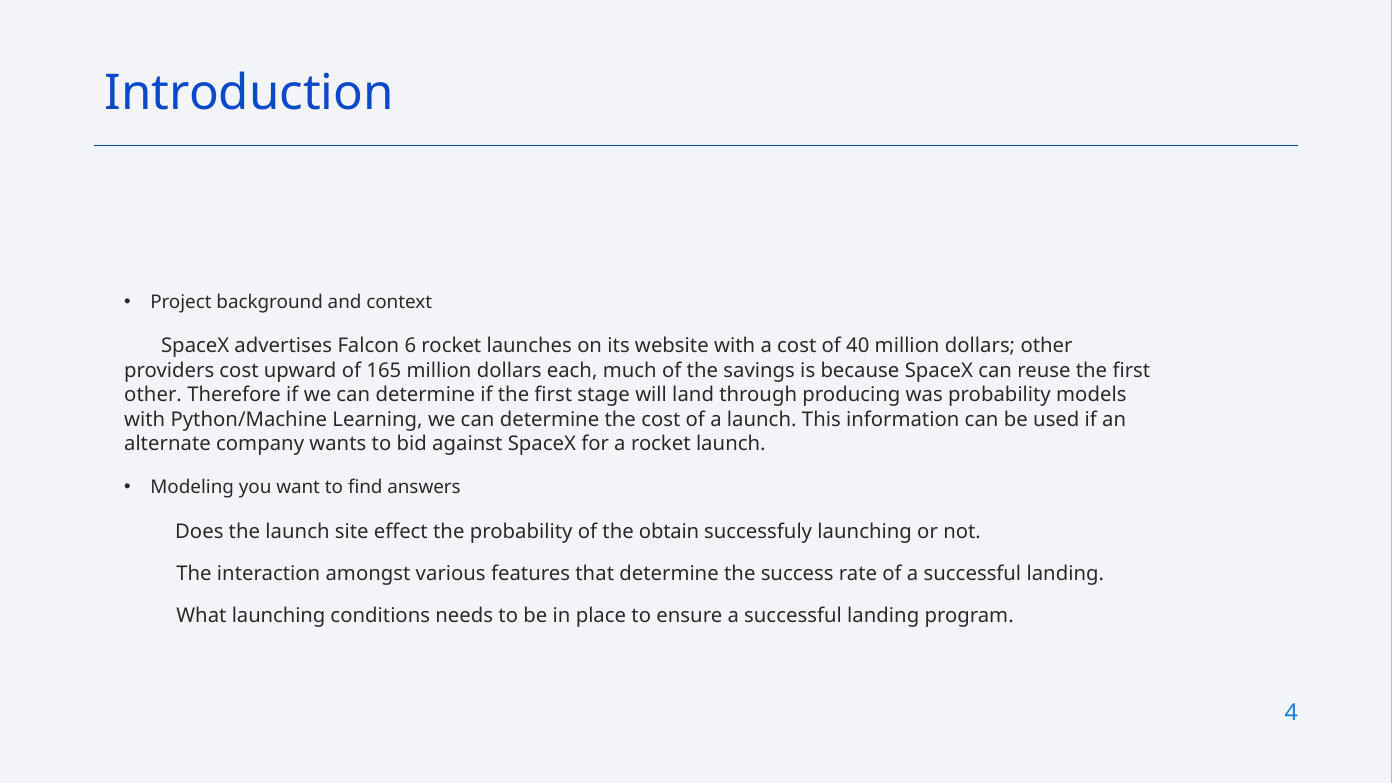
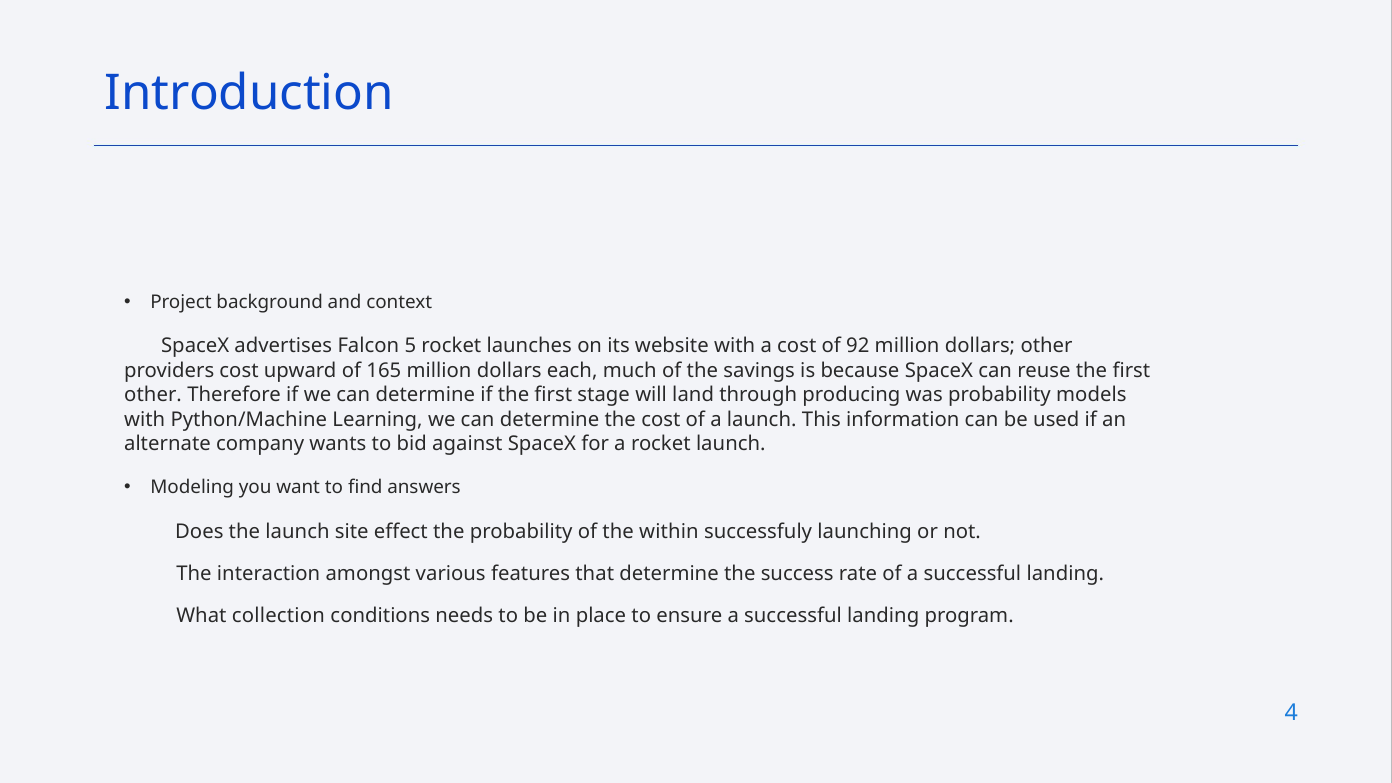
6: 6 -> 5 (410, 346)
40: 40 -> 92 (858, 346)
obtain: obtain -> within (669, 531)
What launching: launching -> collection (278, 616)
